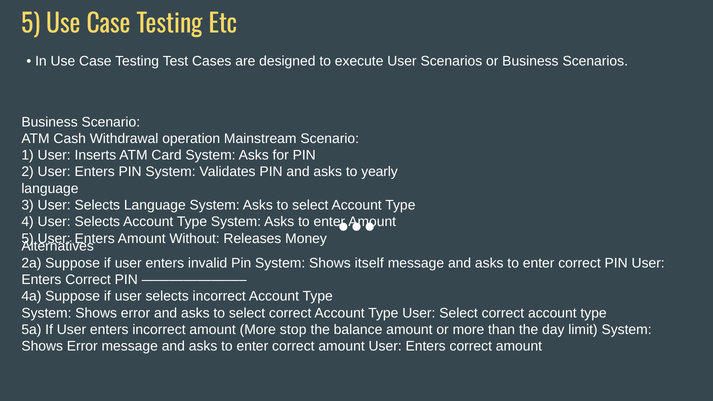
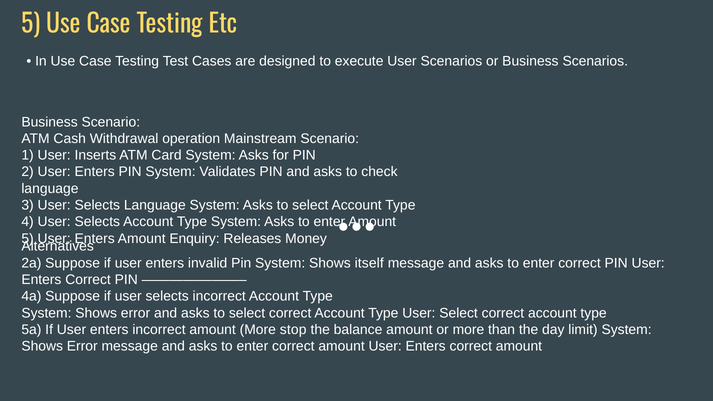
yearly: yearly -> check (379, 172)
Without: Without -> Enquiry (195, 239)
